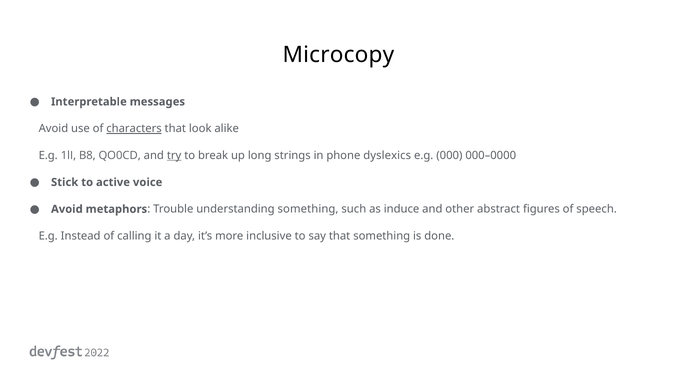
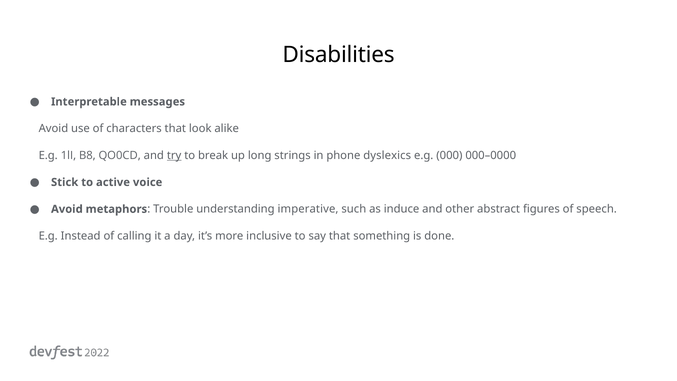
Microcopy: Microcopy -> Disabilities (339, 55)
characters underline: present -> none (134, 129)
understanding something: something -> imperative (308, 209)
